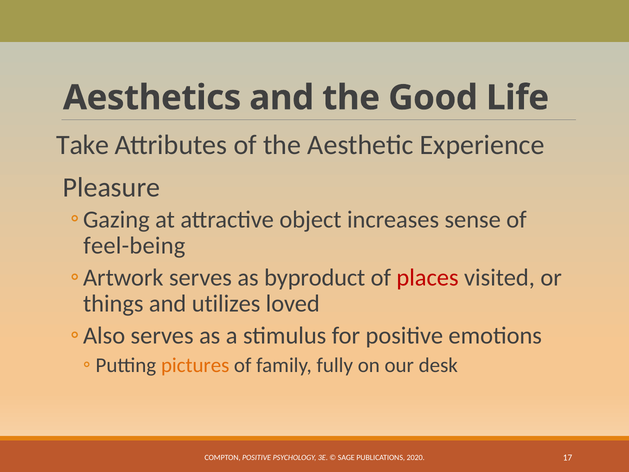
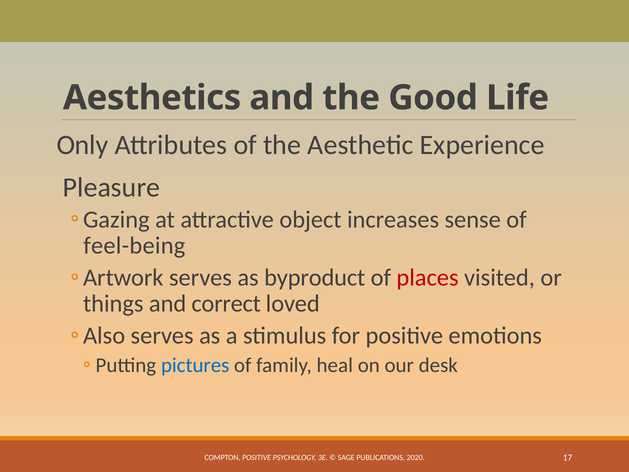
Take: Take -> Only (82, 145)
utilizes: utilizes -> correct (226, 304)
pictures colour: orange -> blue (195, 365)
fully: fully -> heal (335, 365)
